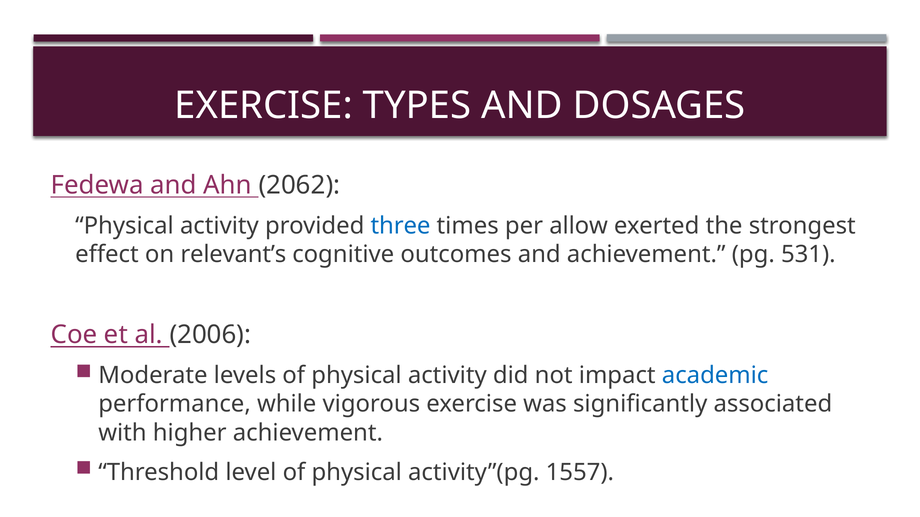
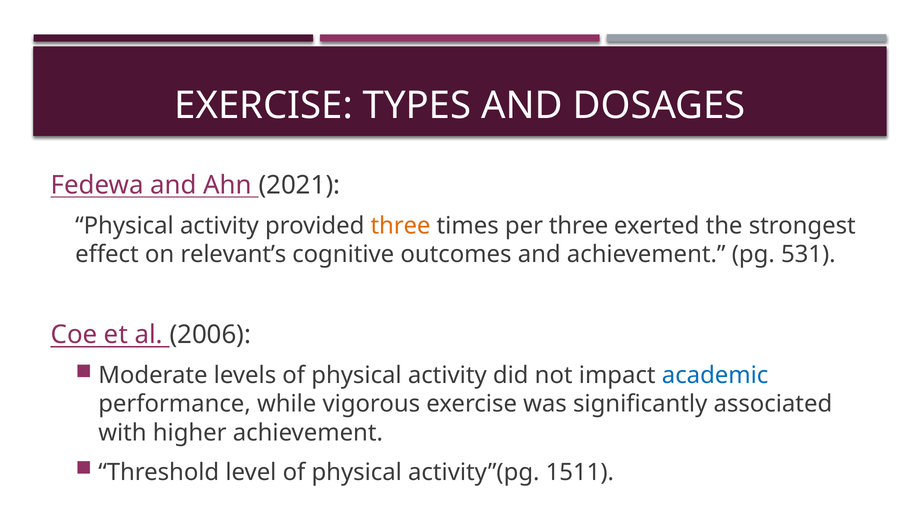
2062: 2062 -> 2021 (299, 185)
three colour: blue -> orange (401, 226)
per allow: allow -> three (579, 226)
1557: 1557 -> 1511 (580, 473)
